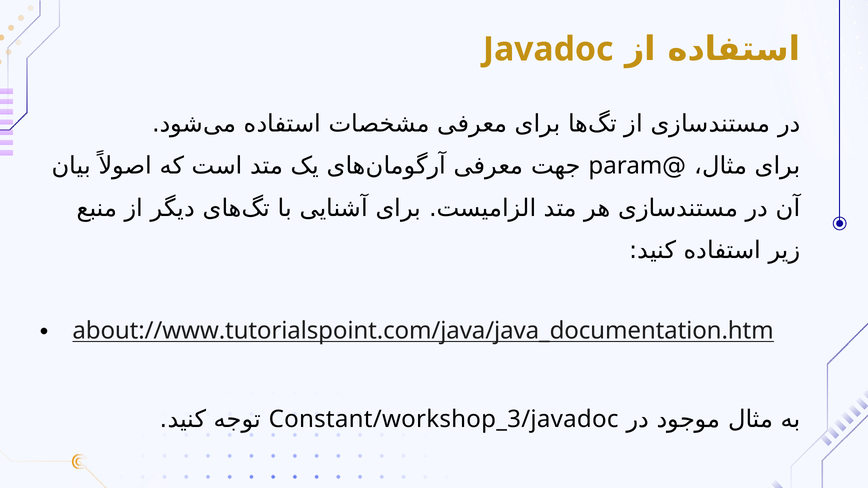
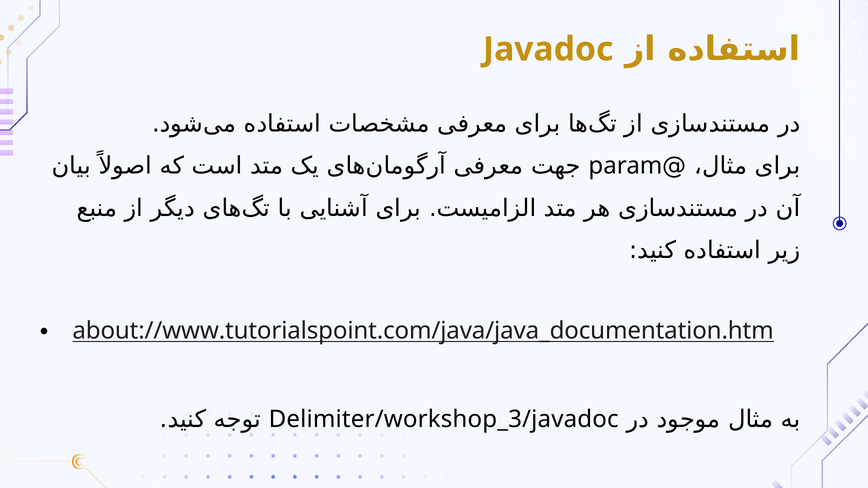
Constant/workshop_3/javadoc: Constant/workshop_3/javadoc -> Delimiter/workshop_3/javadoc (444, 419)
